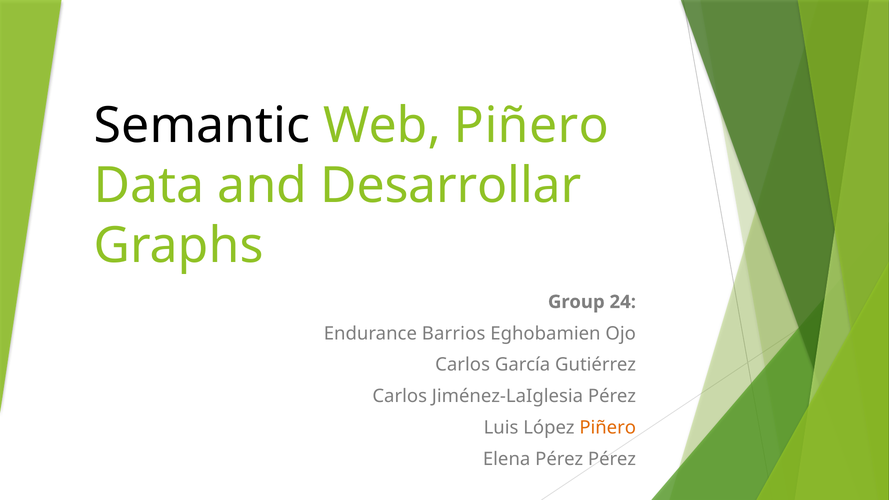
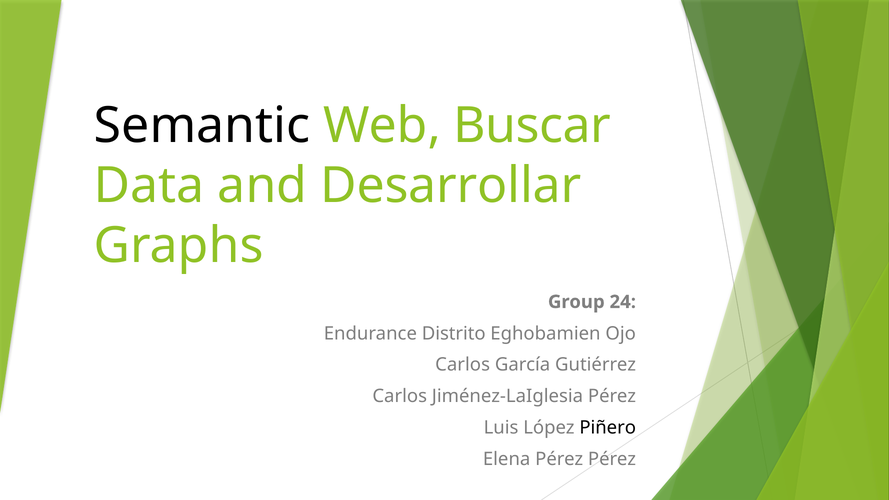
Web Piñero: Piñero -> Buscar (532, 126)
Barrios: Barrios -> Distrito (454, 333)
Piñero colour: orange -> black (608, 428)
